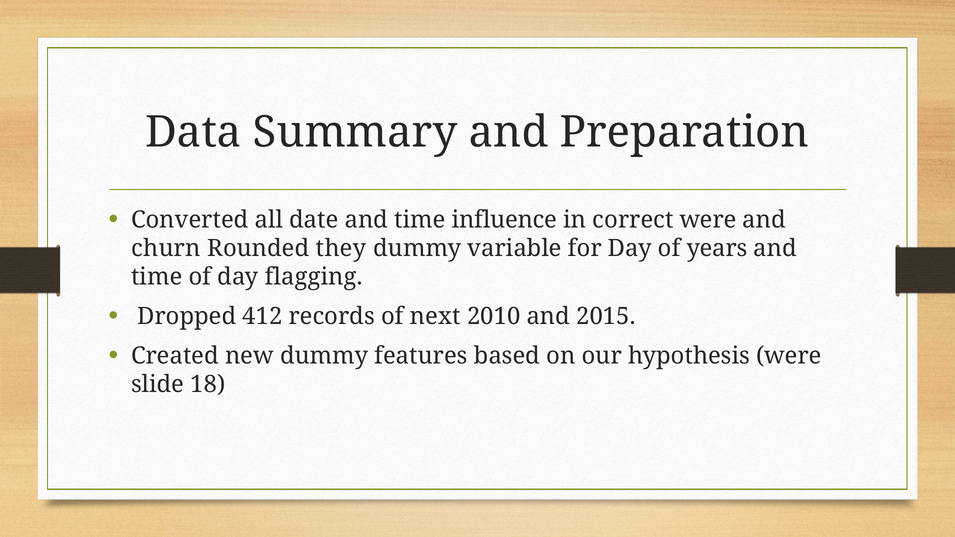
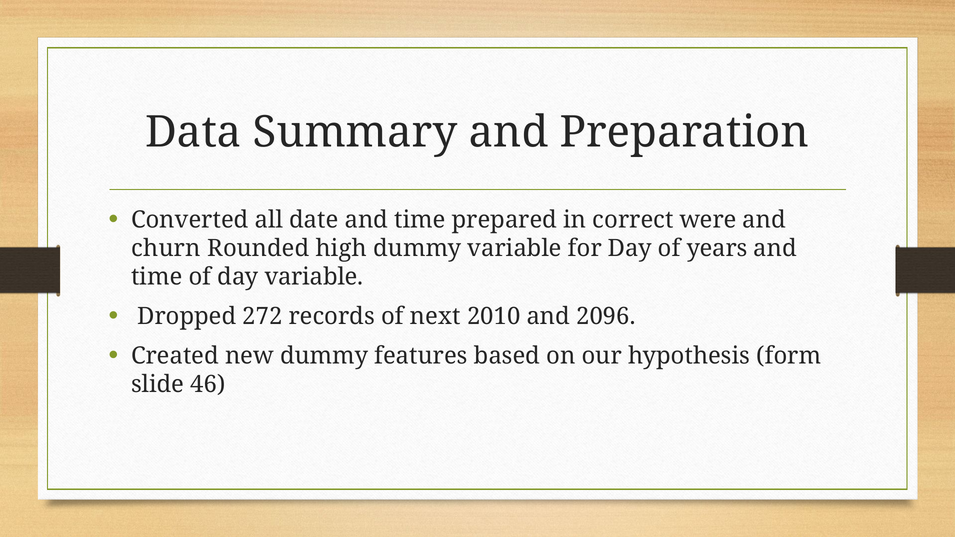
influence: influence -> prepared (504, 220)
they: they -> high (341, 249)
day flagging: flagging -> variable (314, 277)
412: 412 -> 272 (262, 317)
2015: 2015 -> 2096 (606, 317)
hypothesis were: were -> form (789, 356)
18: 18 -> 46 (208, 385)
